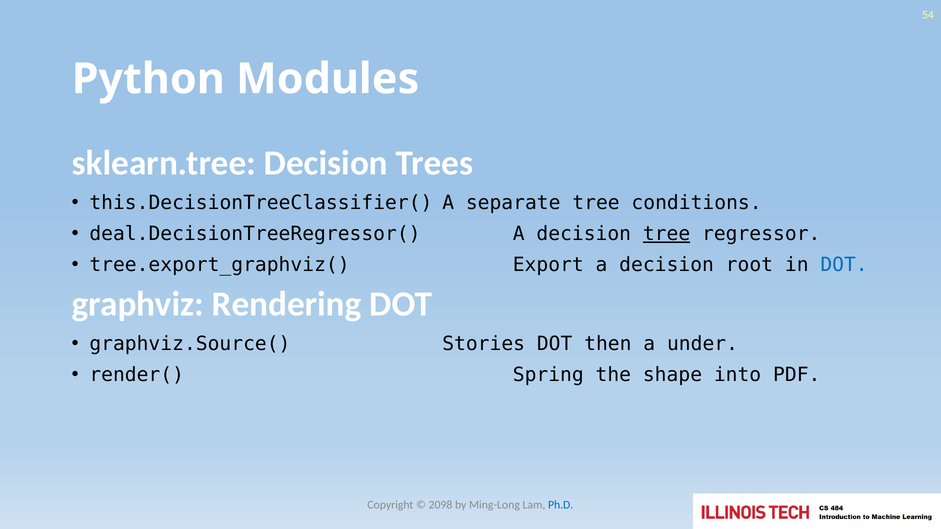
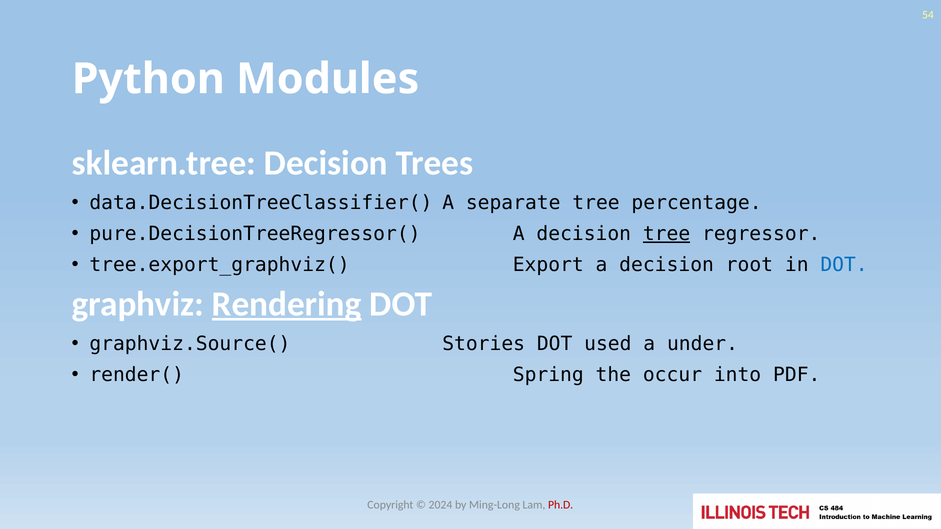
this.DecisionTreeClassifier(: this.DecisionTreeClassifier( -> data.DecisionTreeClassifier( (261, 203)
conditions: conditions -> percentage (697, 203)
deal.DecisionTreeRegressor(: deal.DecisionTreeRegressor( -> pure.DecisionTreeRegressor( (255, 234)
Rendering underline: none -> present (287, 304)
then: then -> used (608, 344)
shape: shape -> occur (672, 375)
2098: 2098 -> 2024 (441, 505)
Ph.D colour: blue -> red (561, 505)
